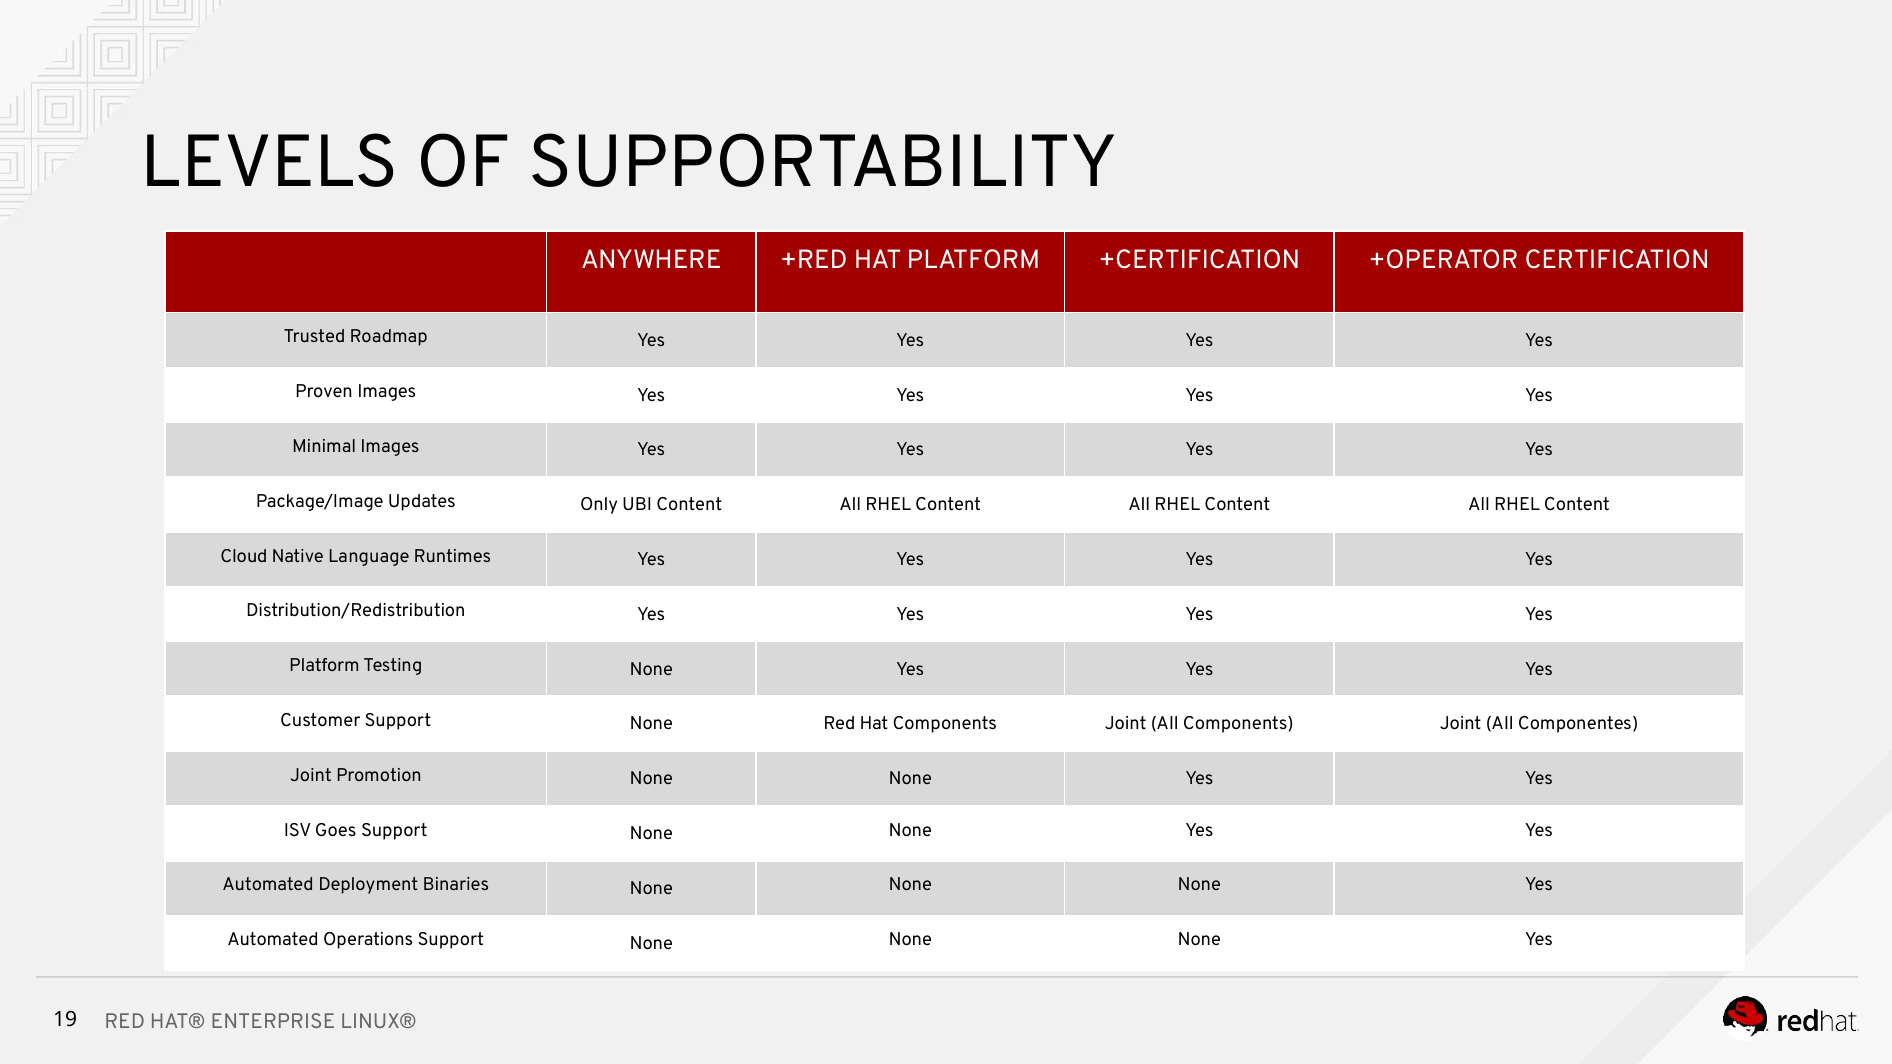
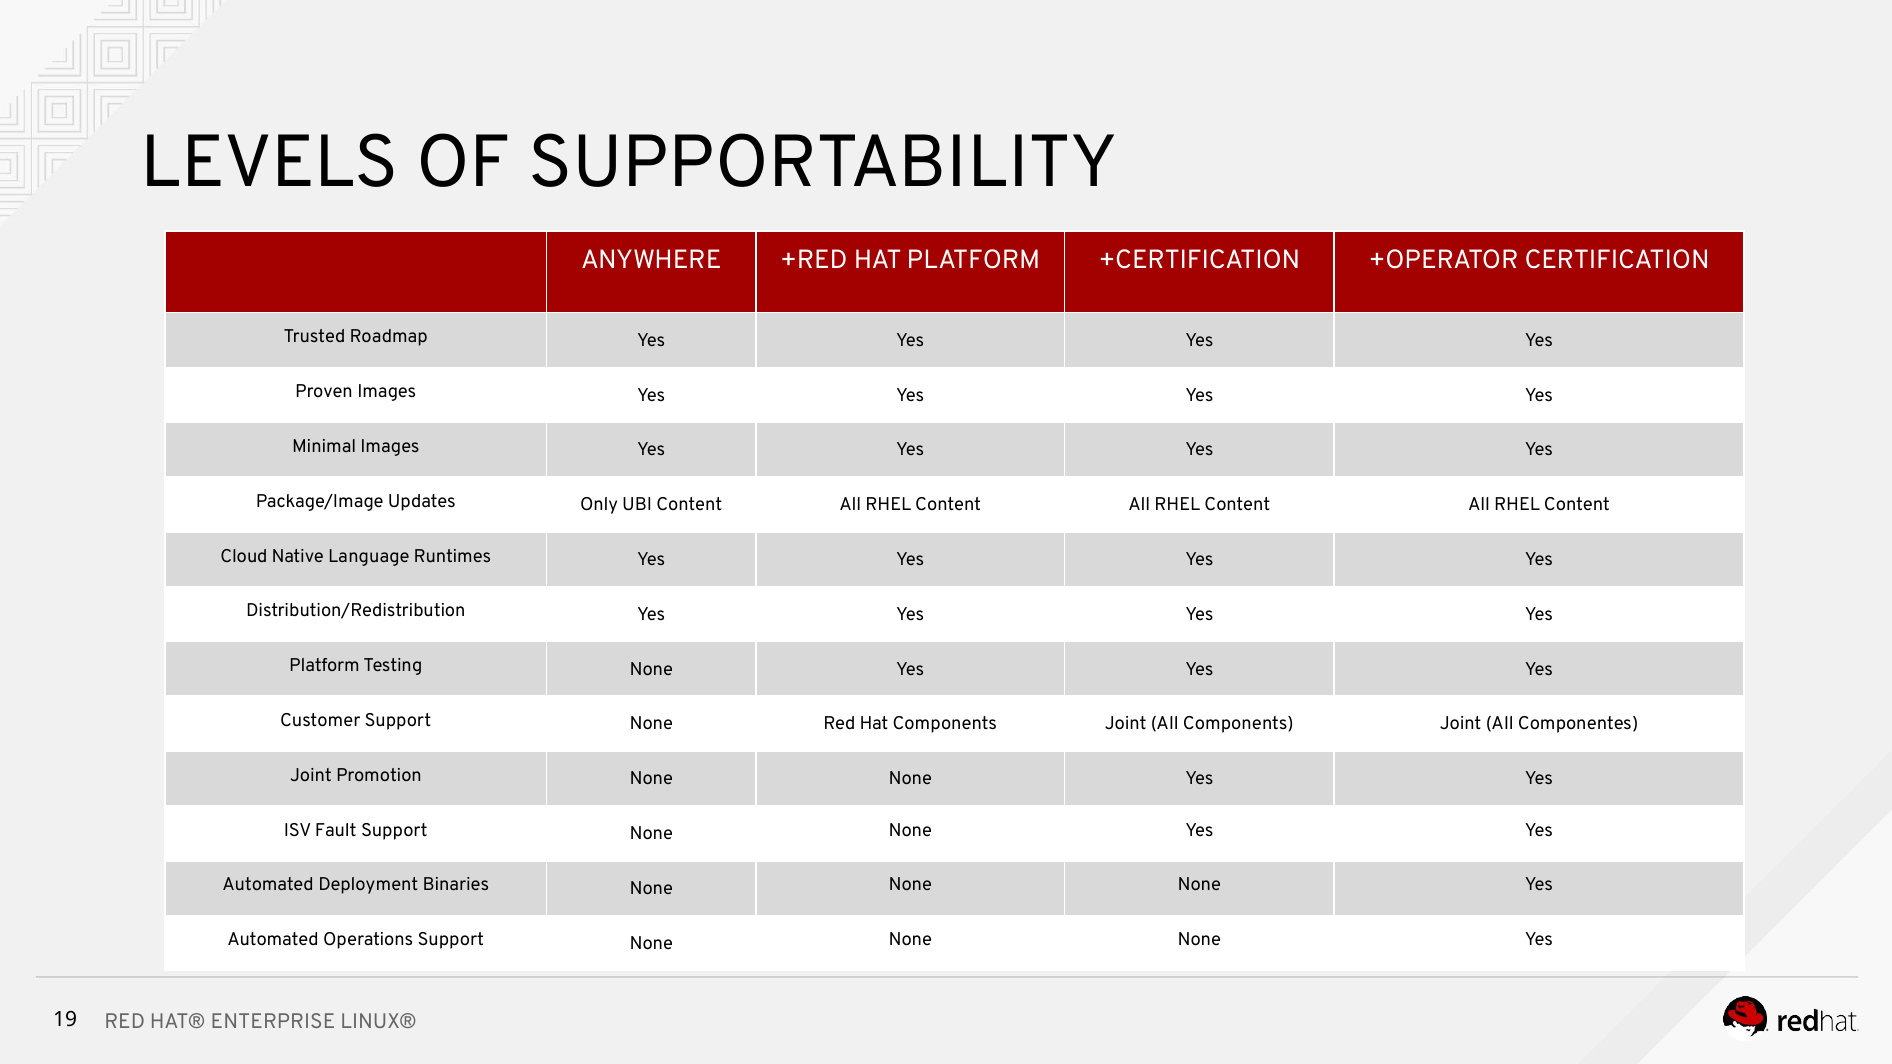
Goes: Goes -> Fault (336, 830)
